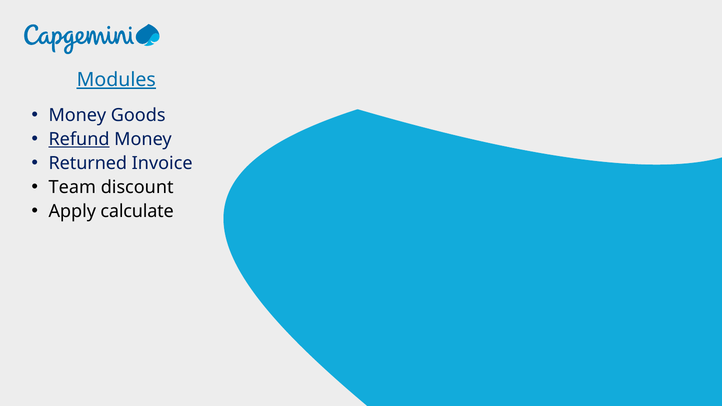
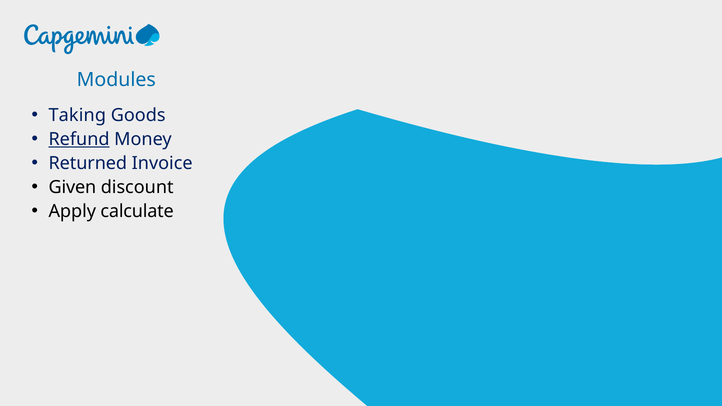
Modules underline: present -> none (116, 80)
Money: Money -> Taking (77, 115)
Team: Team -> Given (72, 187)
